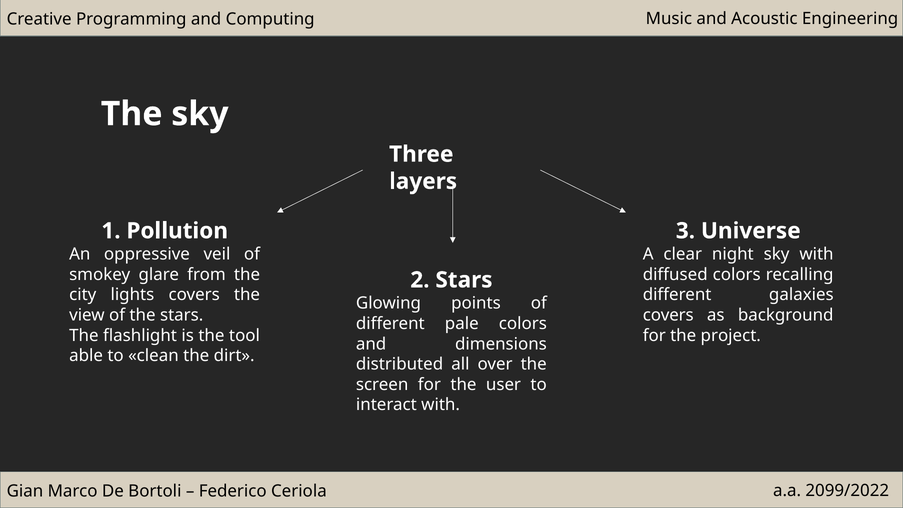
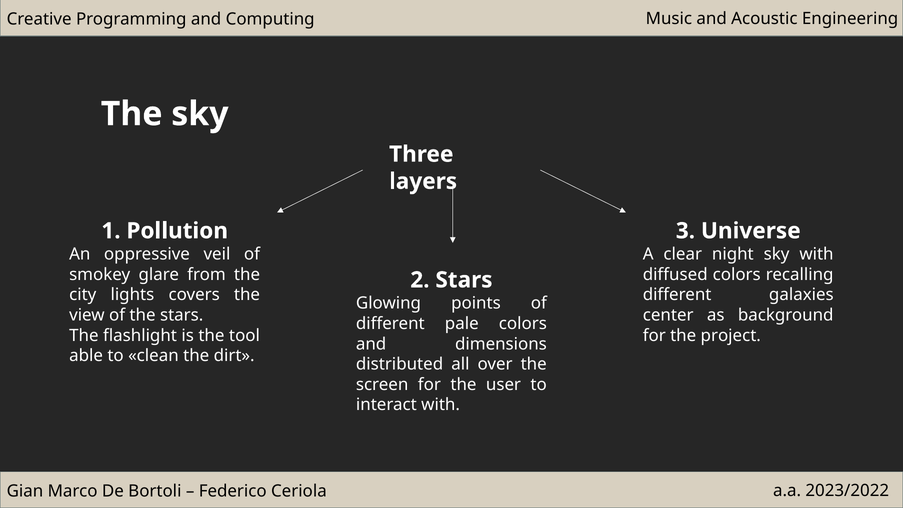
covers: covers -> center (668, 315)
2099/2022: 2099/2022 -> 2023/2022 (847, 491)
